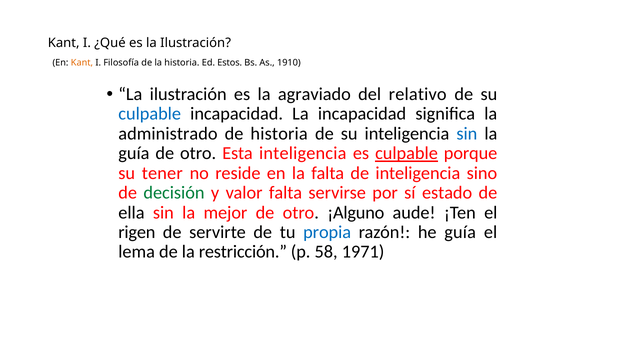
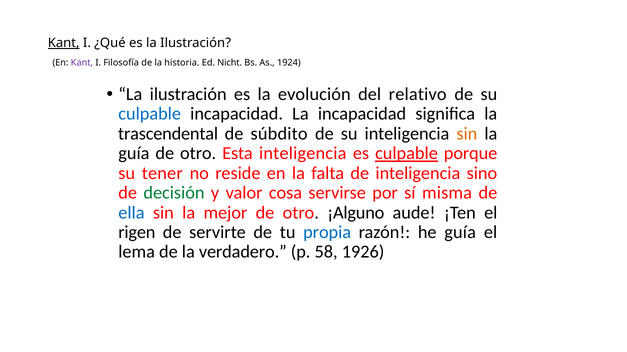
Kant underline: none -> present (64, 43)
Kant colour: orange -> purple (82, 63)
Estos: Estos -> Nicht (230, 63)
1910: 1910 -> 1924 (289, 63)
agraviado: agraviado -> evolución (314, 94)
administrado: administrado -> trascendental (168, 134)
de historia: historia -> súbdito (279, 134)
sin colour: blue -> orange (467, 134)
valor falta: falta -> cosa (285, 193)
estado: estado -> misma (447, 193)
ella colour: black -> blue (131, 213)
restricción: restricción -> verdadero (243, 252)
1971: 1971 -> 1926 (363, 252)
